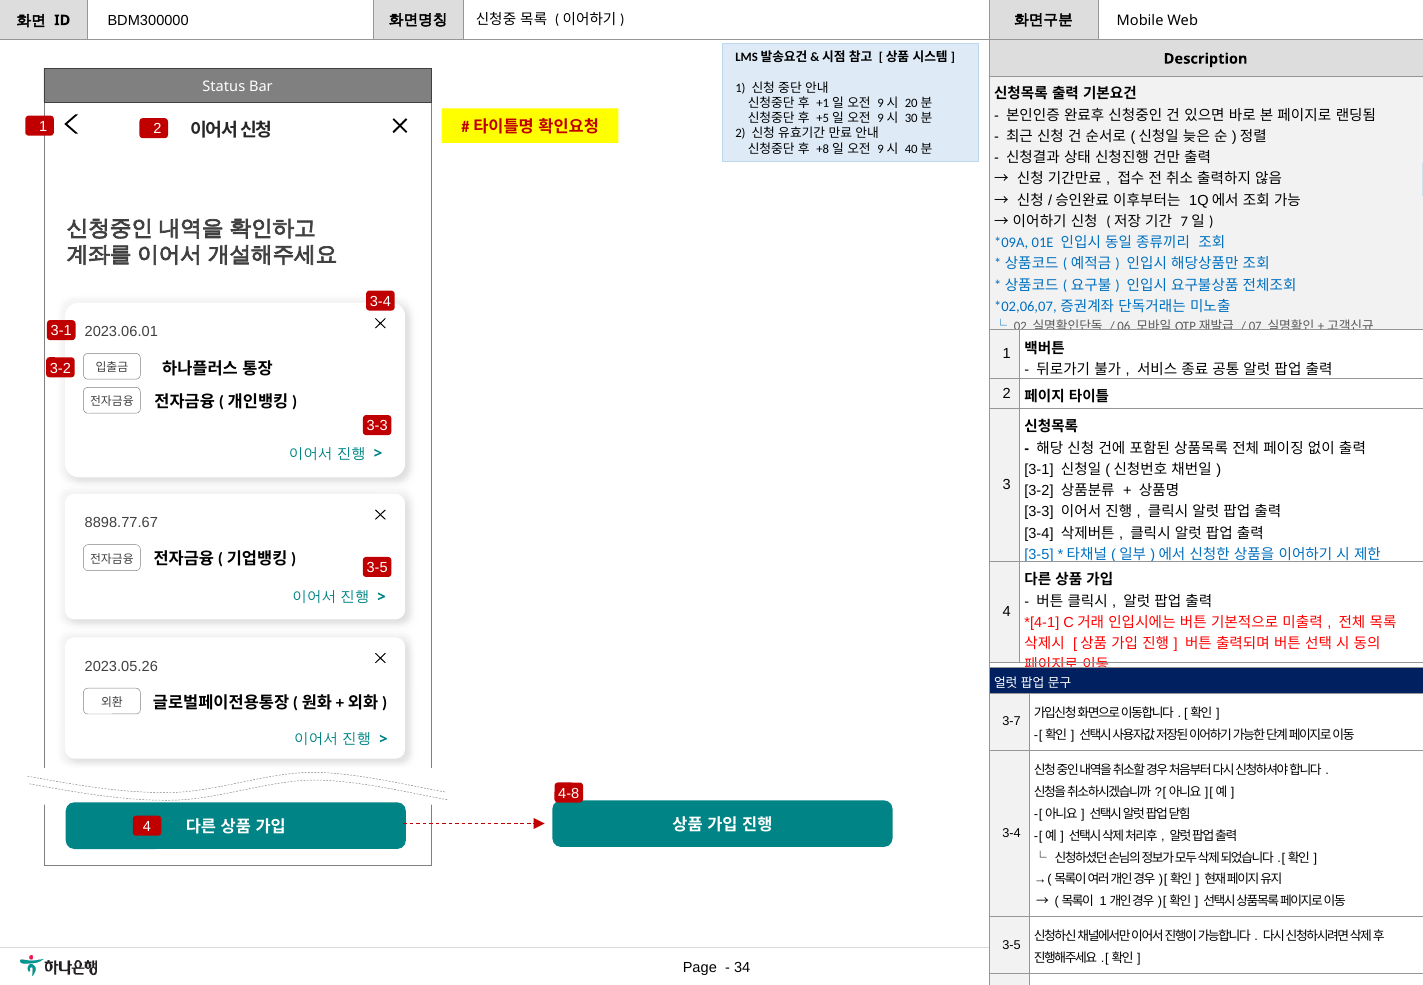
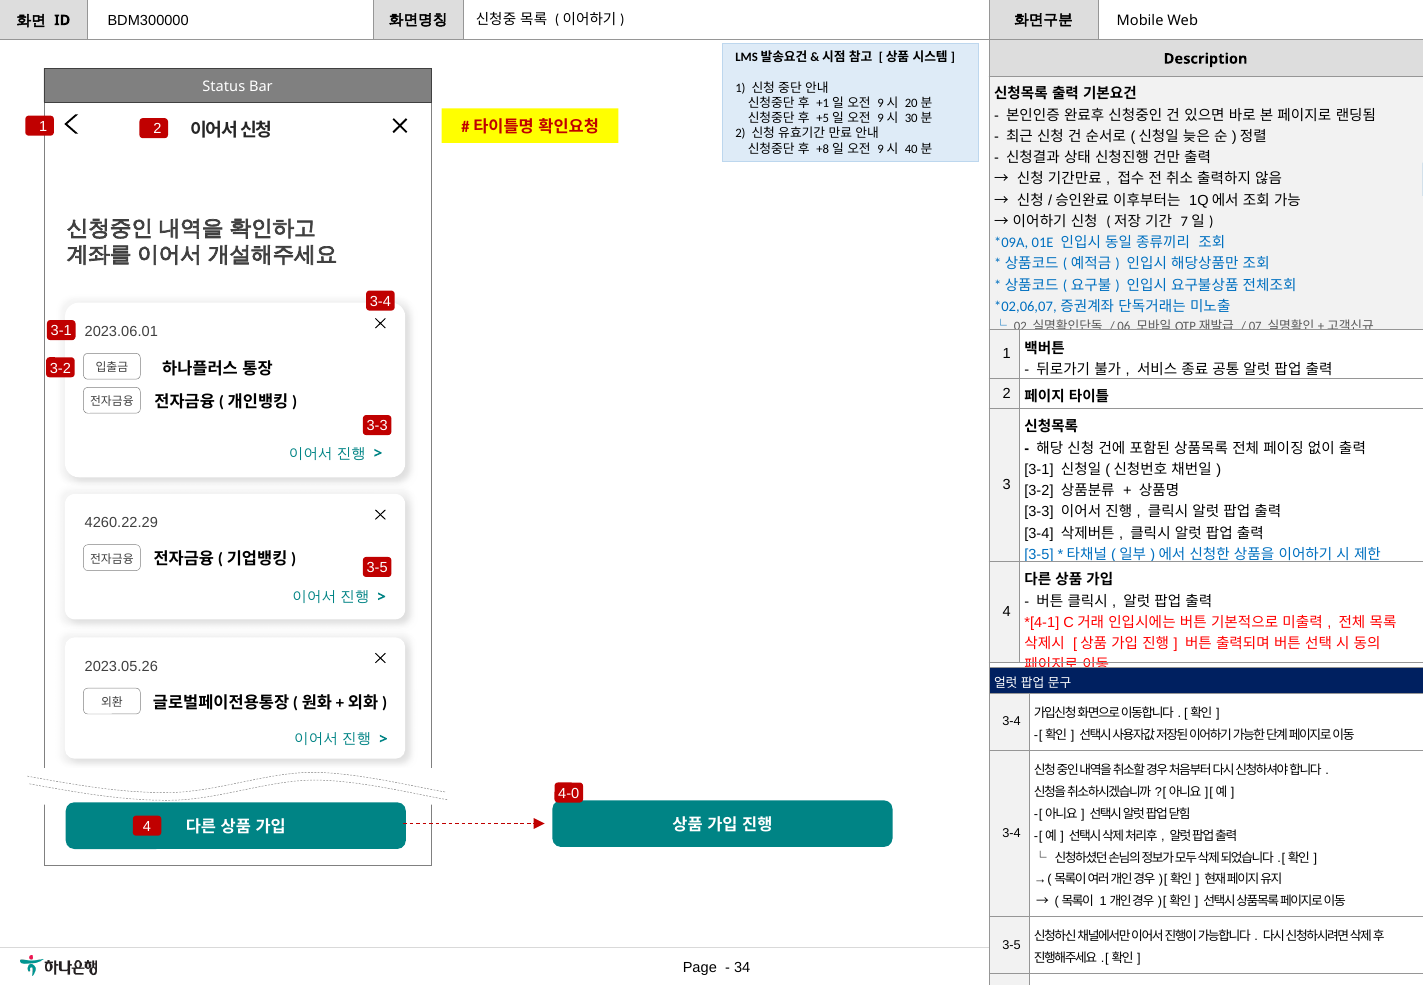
8898.77.67: 8898.77.67 -> 4260.22.29 (121, 523)
3-7: 3-7 -> 3-4 (1012, 722)
4-8: 4-8 -> 4-0 (569, 794)
